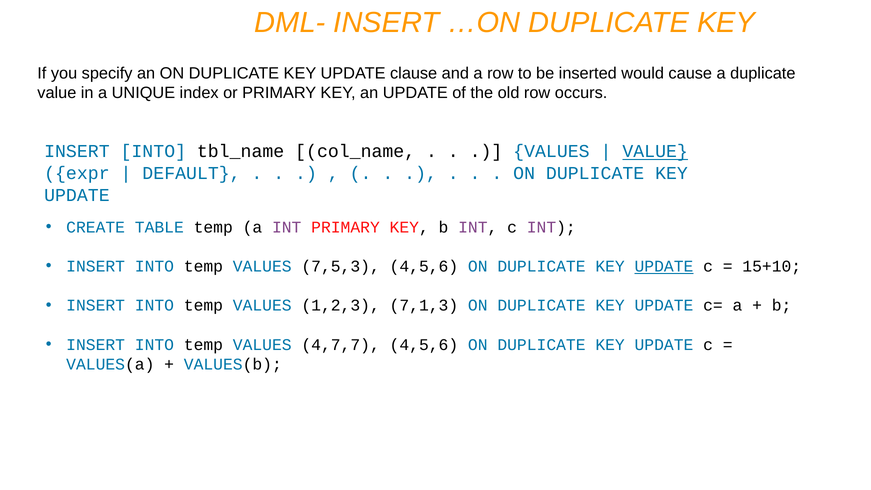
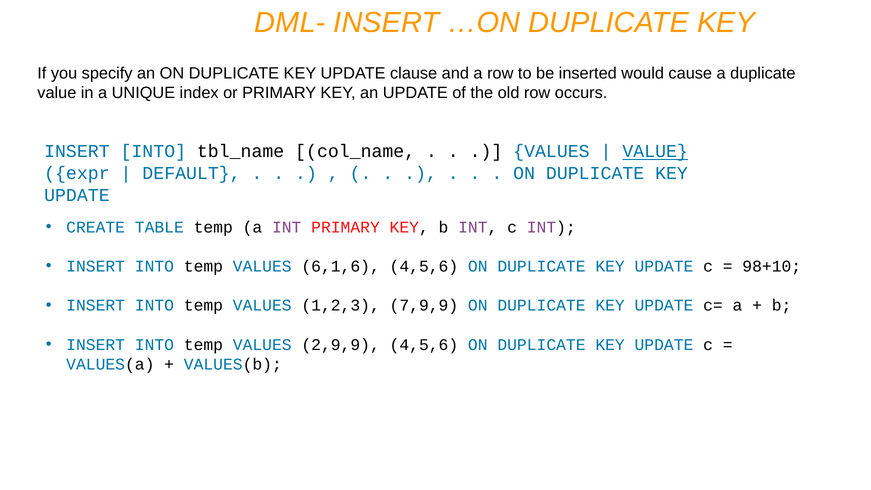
7,5,3: 7,5,3 -> 6,1,6 (341, 266)
UPDATE underline: present -> none (664, 266)
15+10: 15+10 -> 98+10 (772, 266)
7,1,3: 7,1,3 -> 7,9,9 (424, 305)
4,7,7: 4,7,7 -> 2,9,9 (341, 345)
